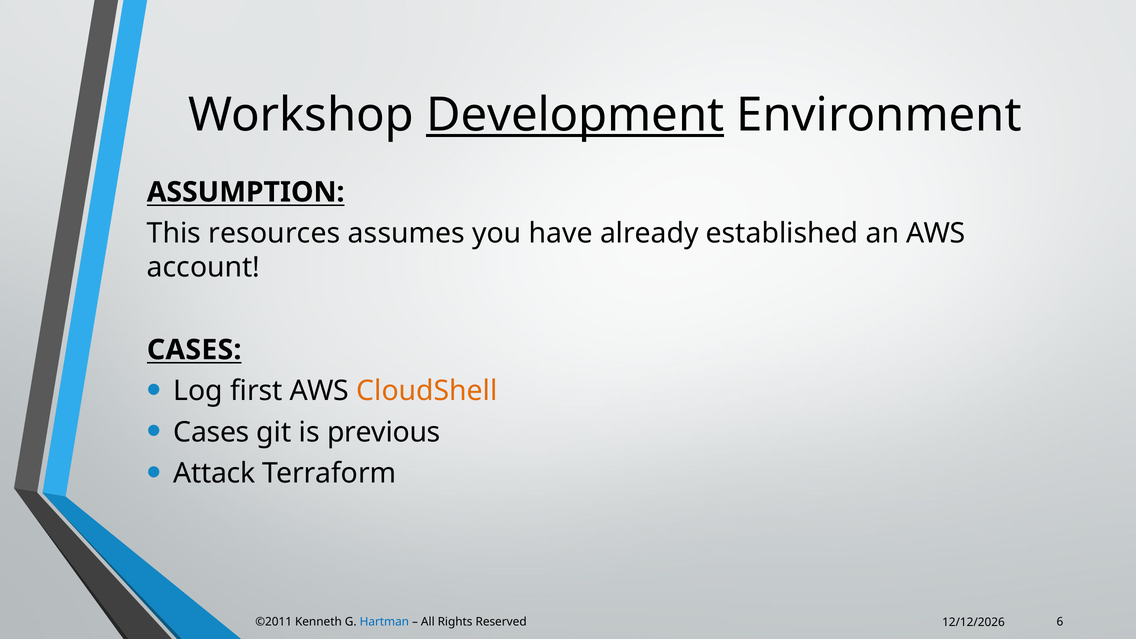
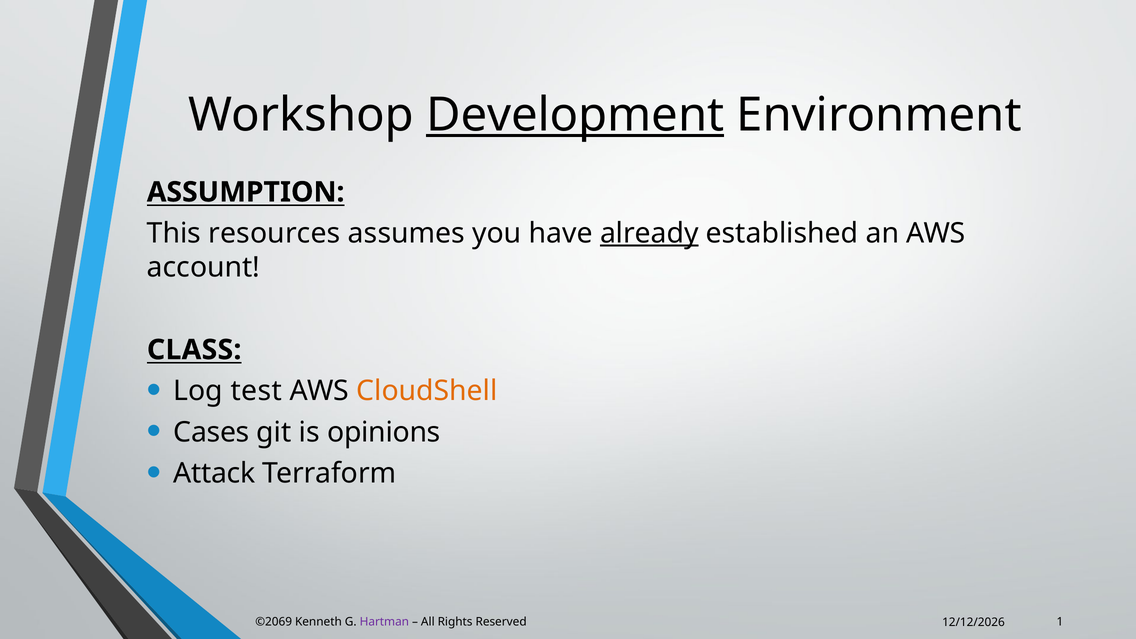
already underline: none -> present (649, 233)
CASES: CASES -> CLASS (194, 350)
first: first -> test (256, 391)
previous: previous -> opinions (384, 432)
©2011: ©2011 -> ©2069 (274, 622)
Hartman colour: blue -> purple (384, 622)
6: 6 -> 1 (1060, 622)
